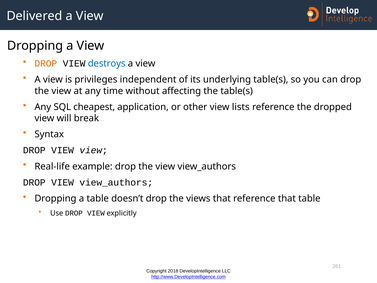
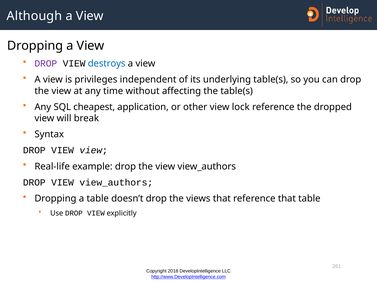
Delivered: Delivered -> Although (34, 16)
DROP colour: orange -> purple (46, 63)
lists: lists -> lock (241, 107)
